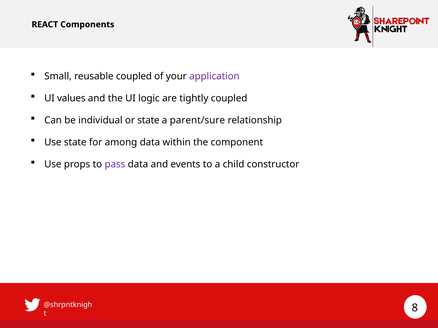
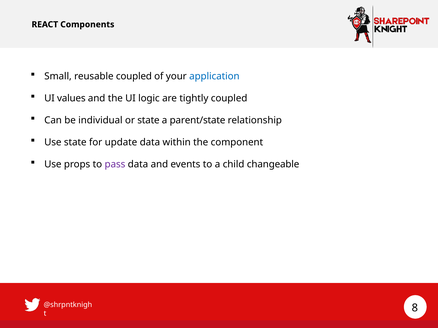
application colour: purple -> blue (214, 76)
parent/sure: parent/sure -> parent/state (198, 120)
among: among -> update (121, 142)
constructor: constructor -> changeable (273, 165)
